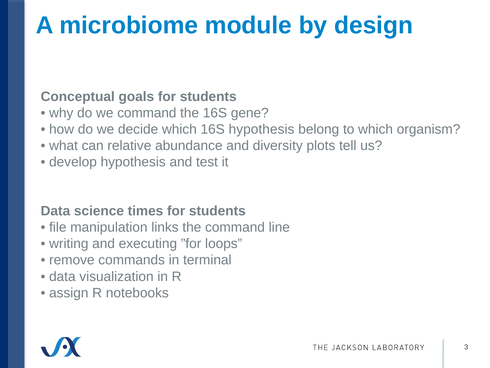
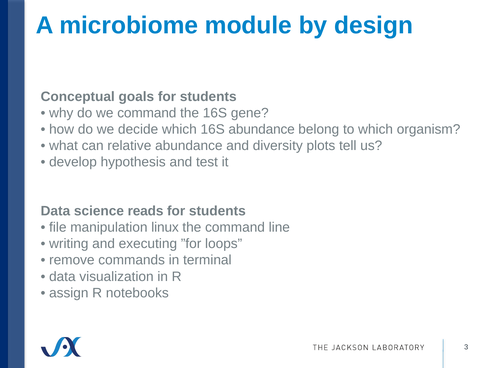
16S hypothesis: hypothesis -> abundance (262, 129)
times: times -> reads (146, 211)
links: links -> linux (165, 227)
